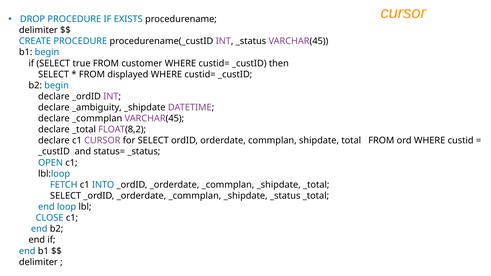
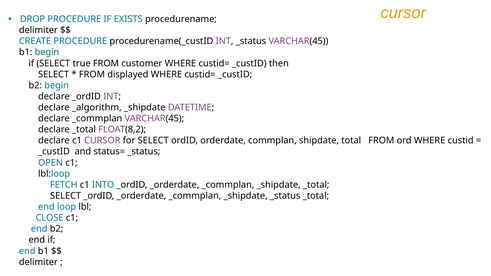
_ambiguity: _ambiguity -> _algorithm (97, 108)
